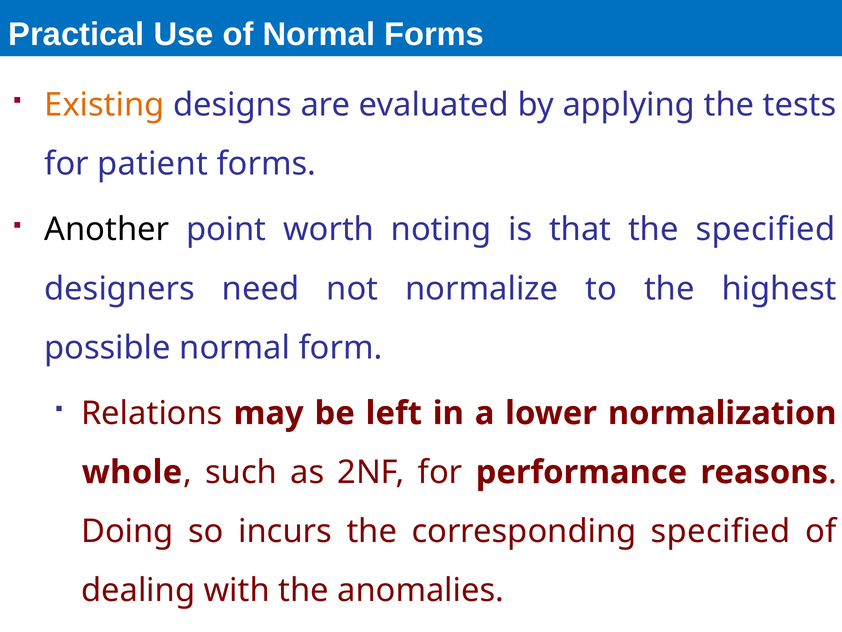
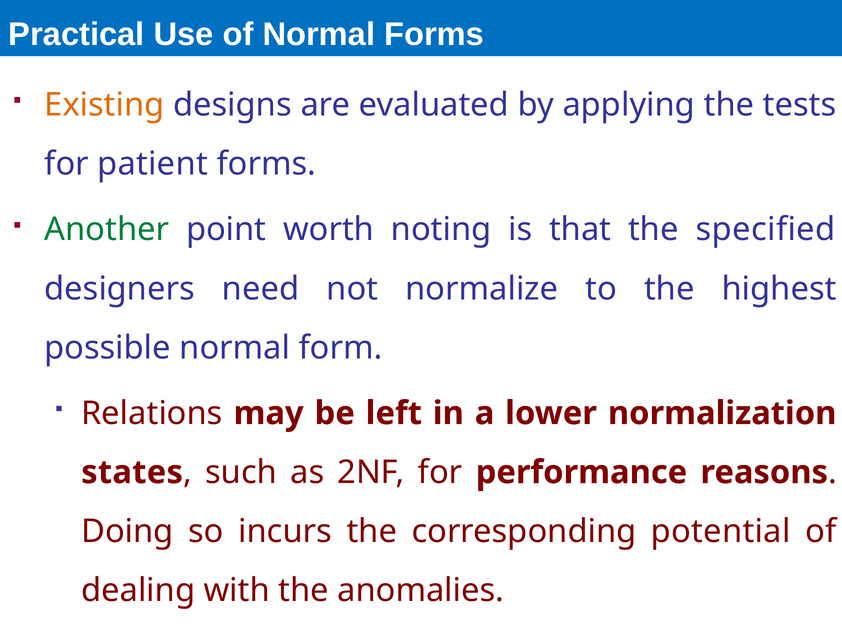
Another colour: black -> green (107, 229)
whole: whole -> states (132, 472)
corresponding specified: specified -> potential (721, 531)
